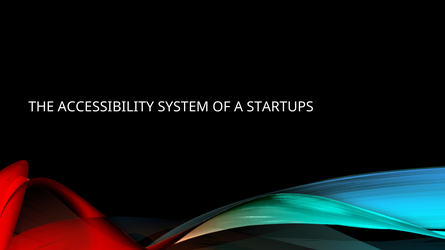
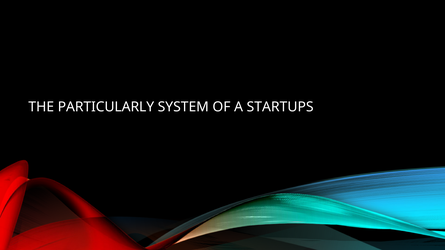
ACCESSIBILITY: ACCESSIBILITY -> PARTICULARLY (106, 107)
